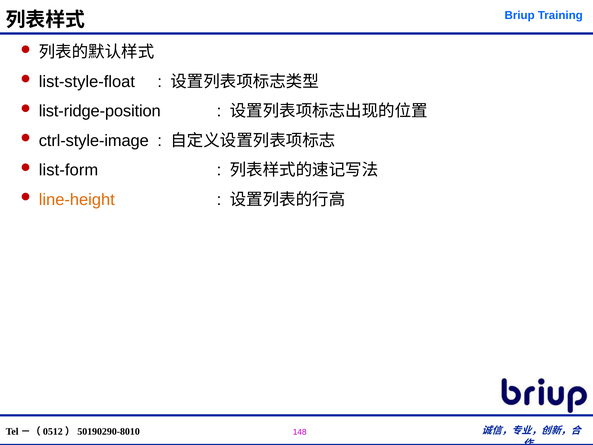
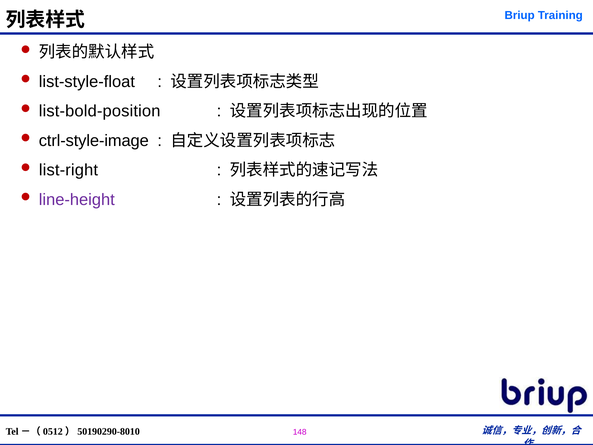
list-ridge-position: list-ridge-position -> list-bold-position (100, 111)
list-form: list-form -> list-right (68, 170)
line-height colour: orange -> purple (77, 199)
